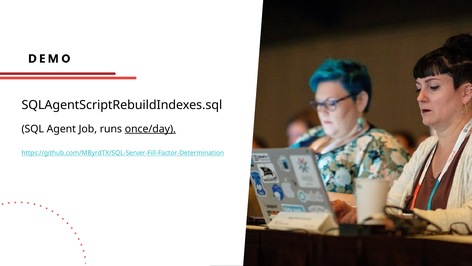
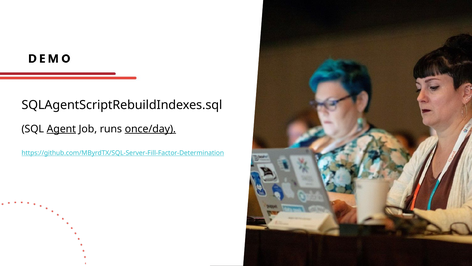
Agent underline: none -> present (61, 129)
